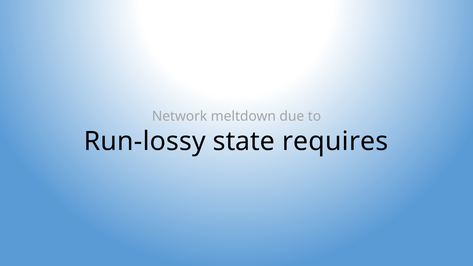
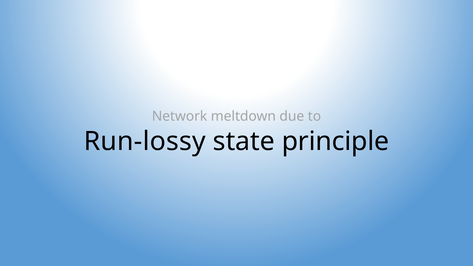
requires: requires -> principle (335, 142)
